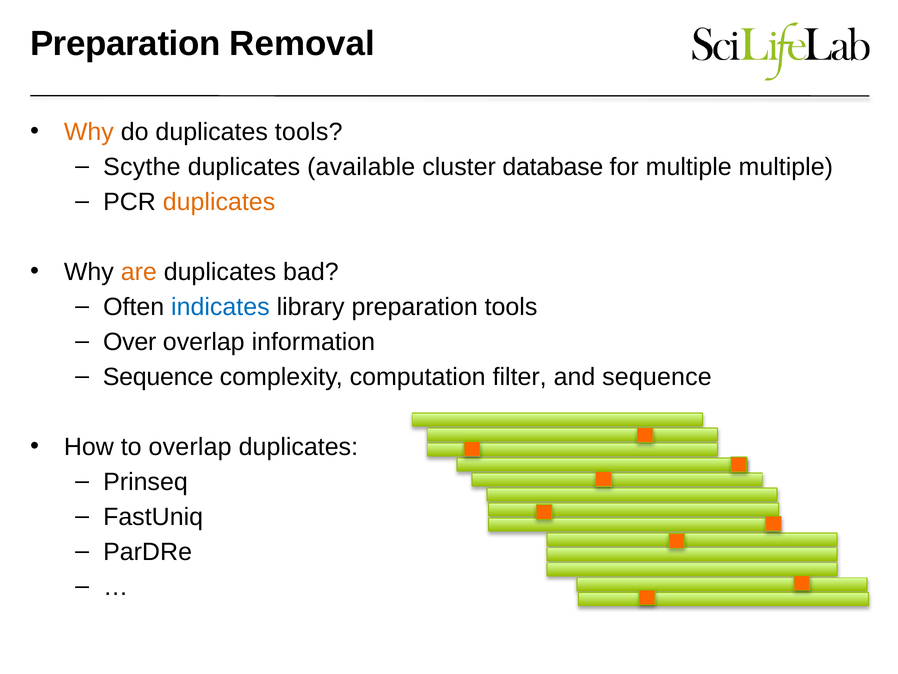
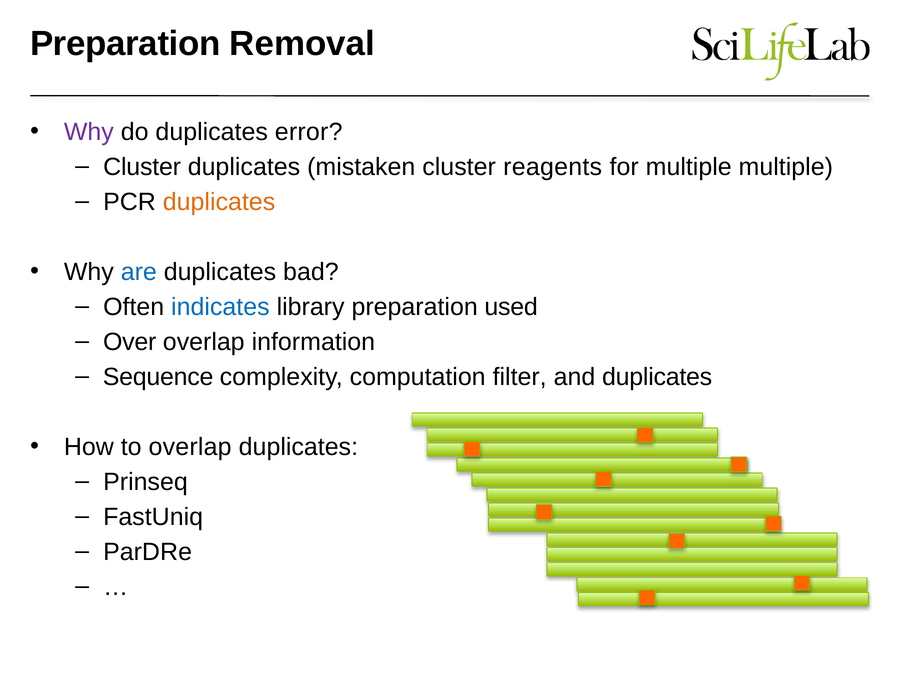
Why colour: orange -> purple (89, 132)
duplicates tools: tools -> error (309, 132)
Scythe: Scythe -> Cluster (142, 167)
available: available -> mistaken (361, 167)
database: database -> reagents (553, 167)
are colour: orange -> blue (139, 272)
preparation tools: tools -> used (511, 307)
and sequence: sequence -> duplicates (657, 377)
